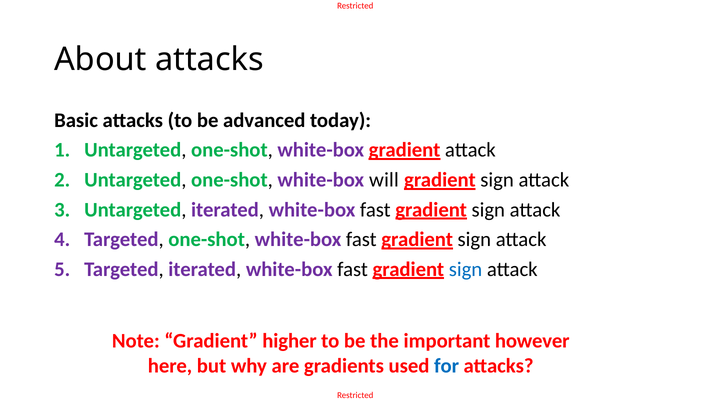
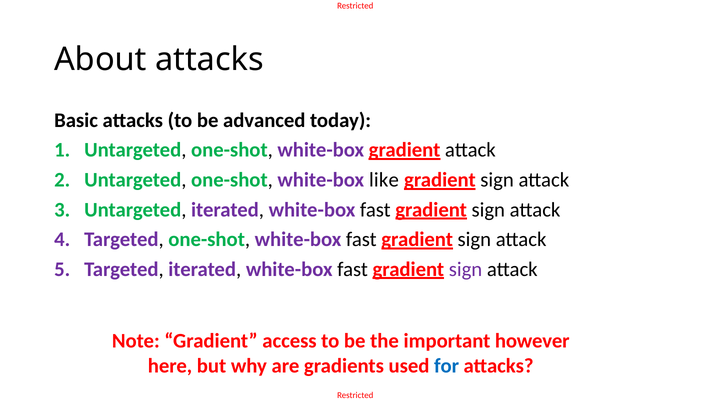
will: will -> like (384, 180)
sign colour: blue -> purple (466, 269)
higher: higher -> access (289, 341)
